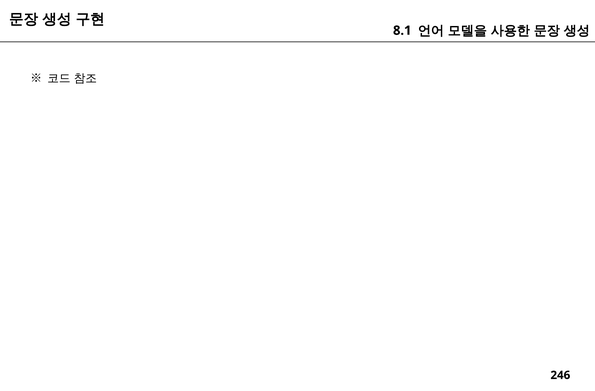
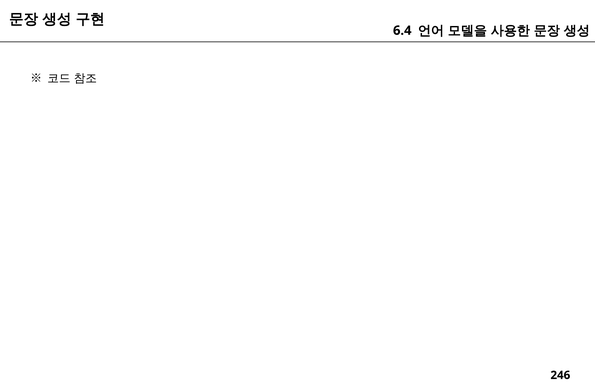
8.1: 8.1 -> 6.4 (402, 30)
